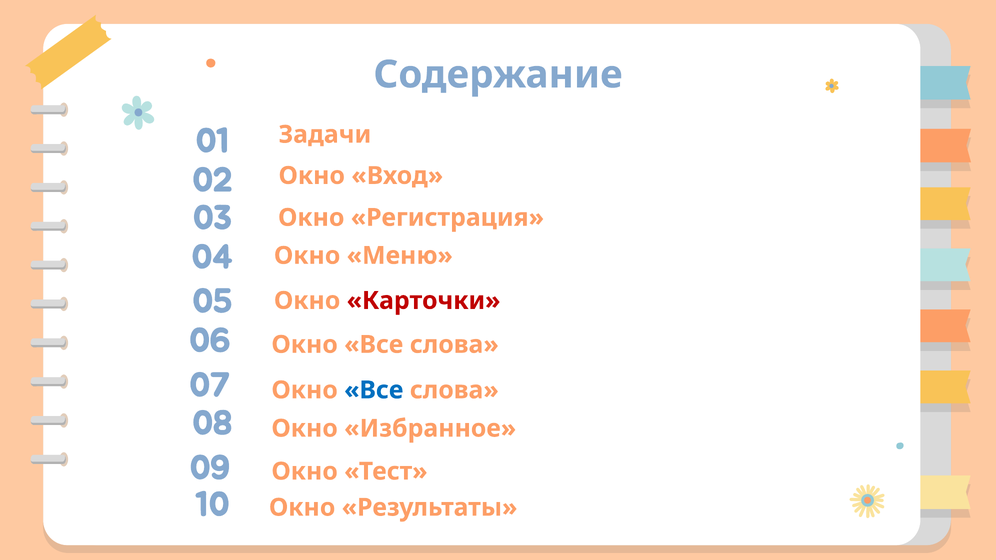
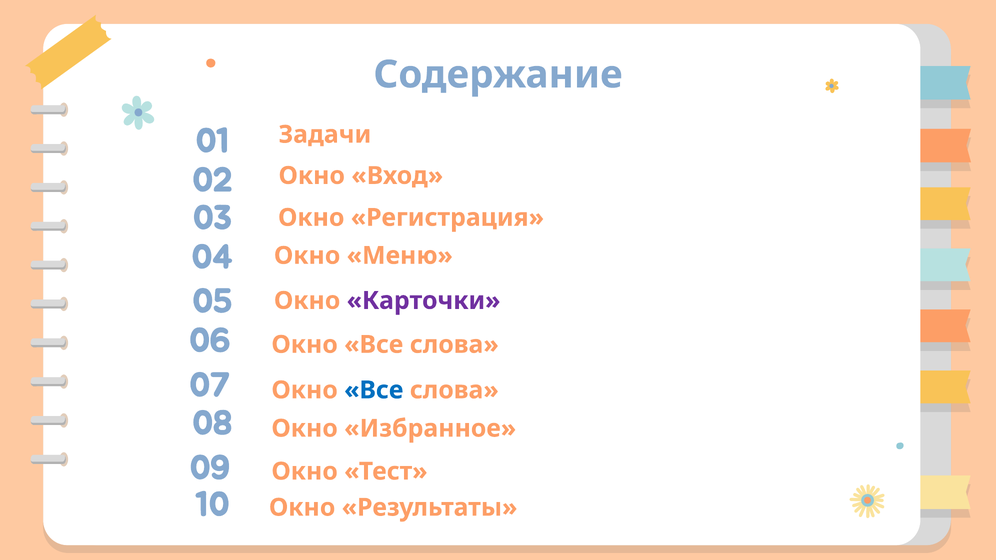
Карточки colour: red -> purple (424, 301)
